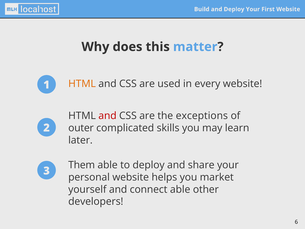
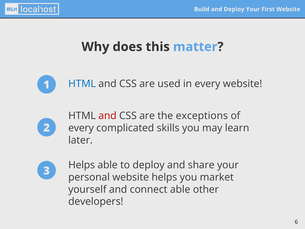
HTML colour: orange -> blue (82, 84)
outer: outer -> every (81, 128)
Them: Them -> Helps (82, 165)
